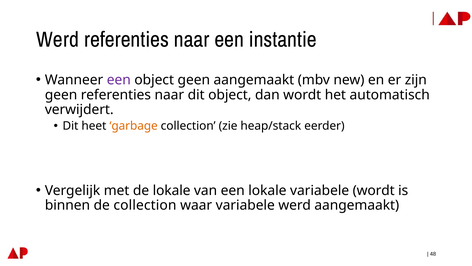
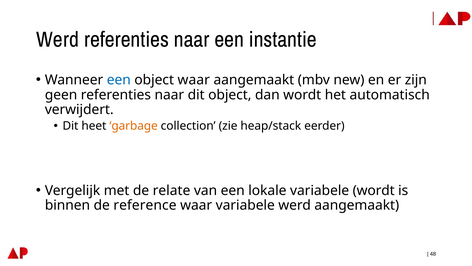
een colour: purple -> blue (119, 80)
object geen: geen -> waar (194, 80)
de lokale: lokale -> relate (172, 190)
de collection: collection -> reference (145, 205)
